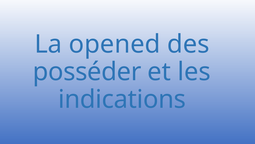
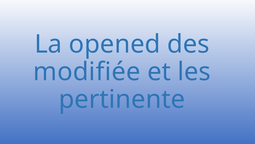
posséder: posséder -> modifiée (87, 72)
indications: indications -> pertinente (122, 99)
